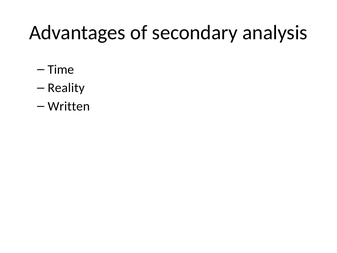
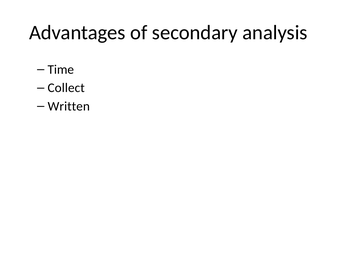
Reality: Reality -> Collect (66, 88)
